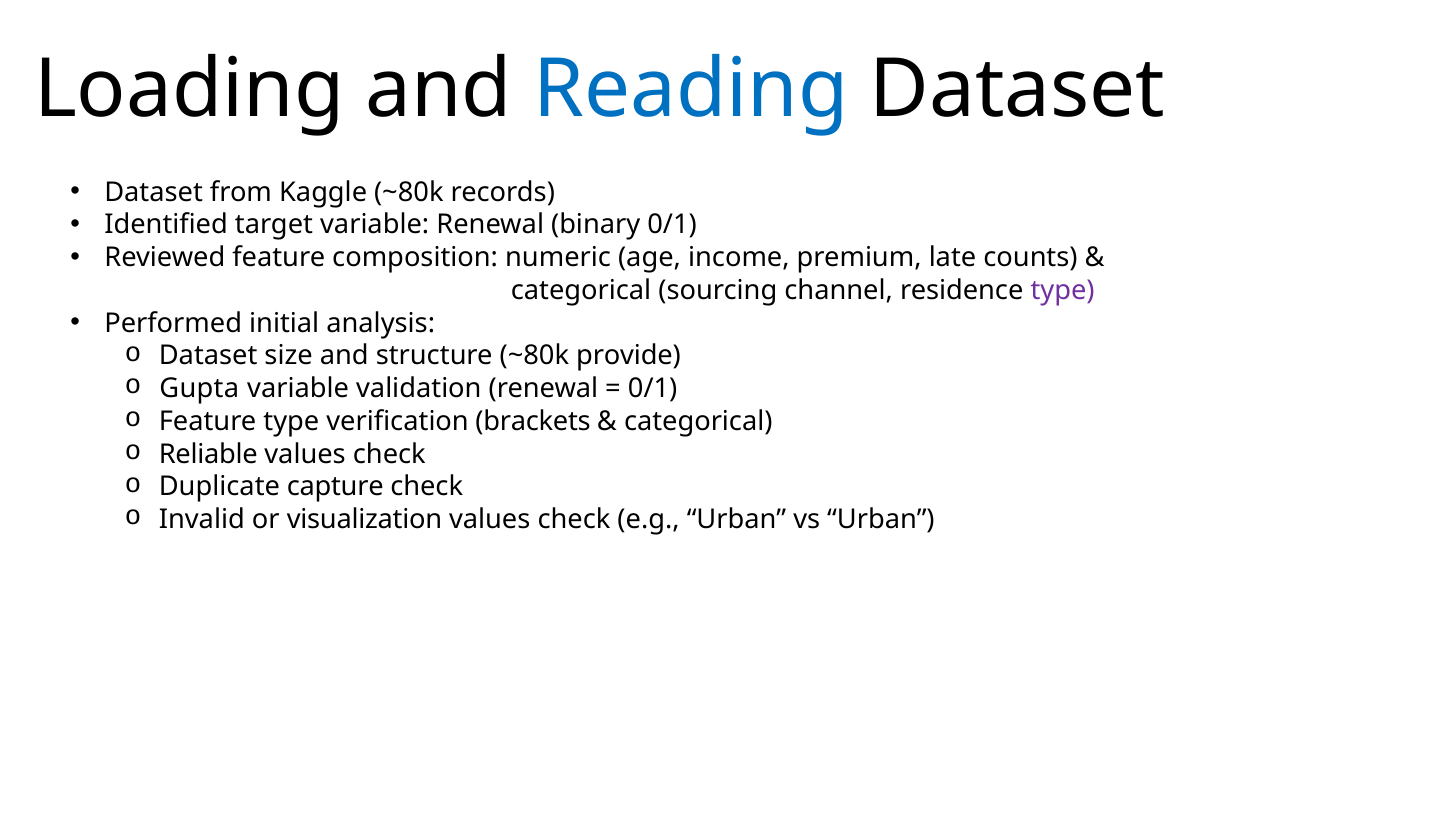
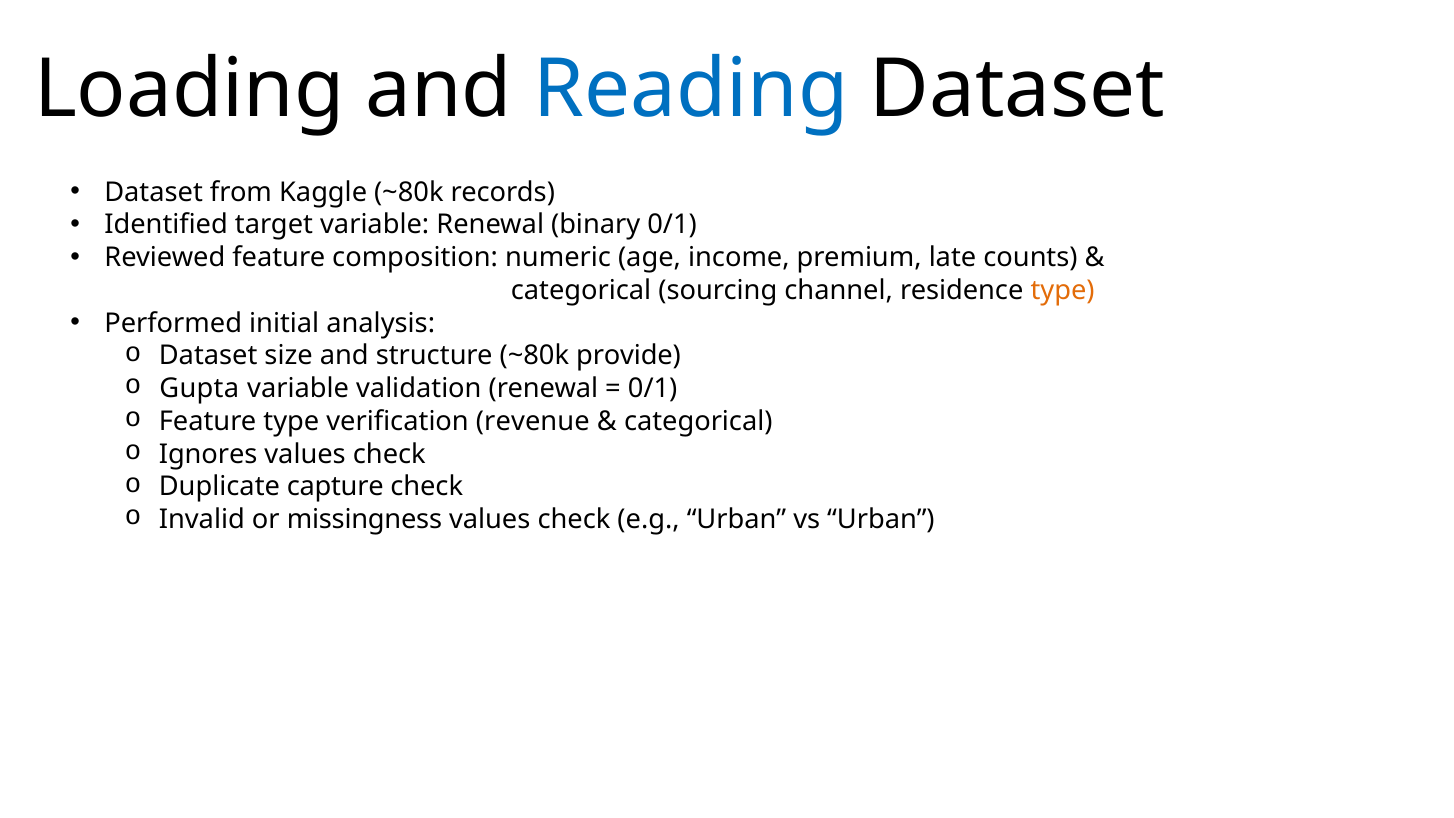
type colour: purple -> orange (1063, 290)
brackets: brackets -> revenue (533, 421)
Reliable: Reliable -> Ignores (208, 454)
visualization: visualization -> missingness (364, 519)
